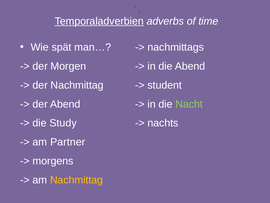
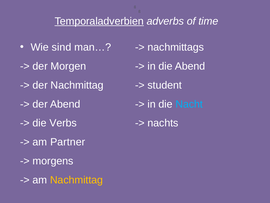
spät: spät -> sind (61, 47)
Nacht colour: light green -> light blue (189, 104)
Study: Study -> Verbs (63, 123)
